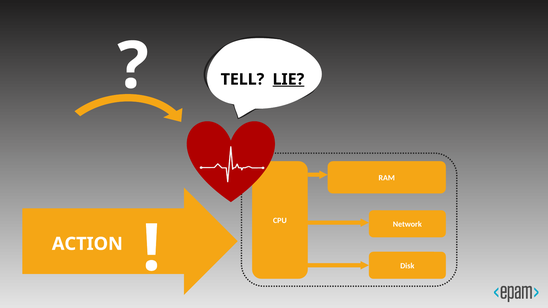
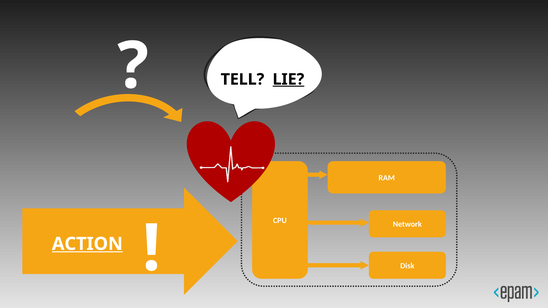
ACTION underline: none -> present (87, 244)
